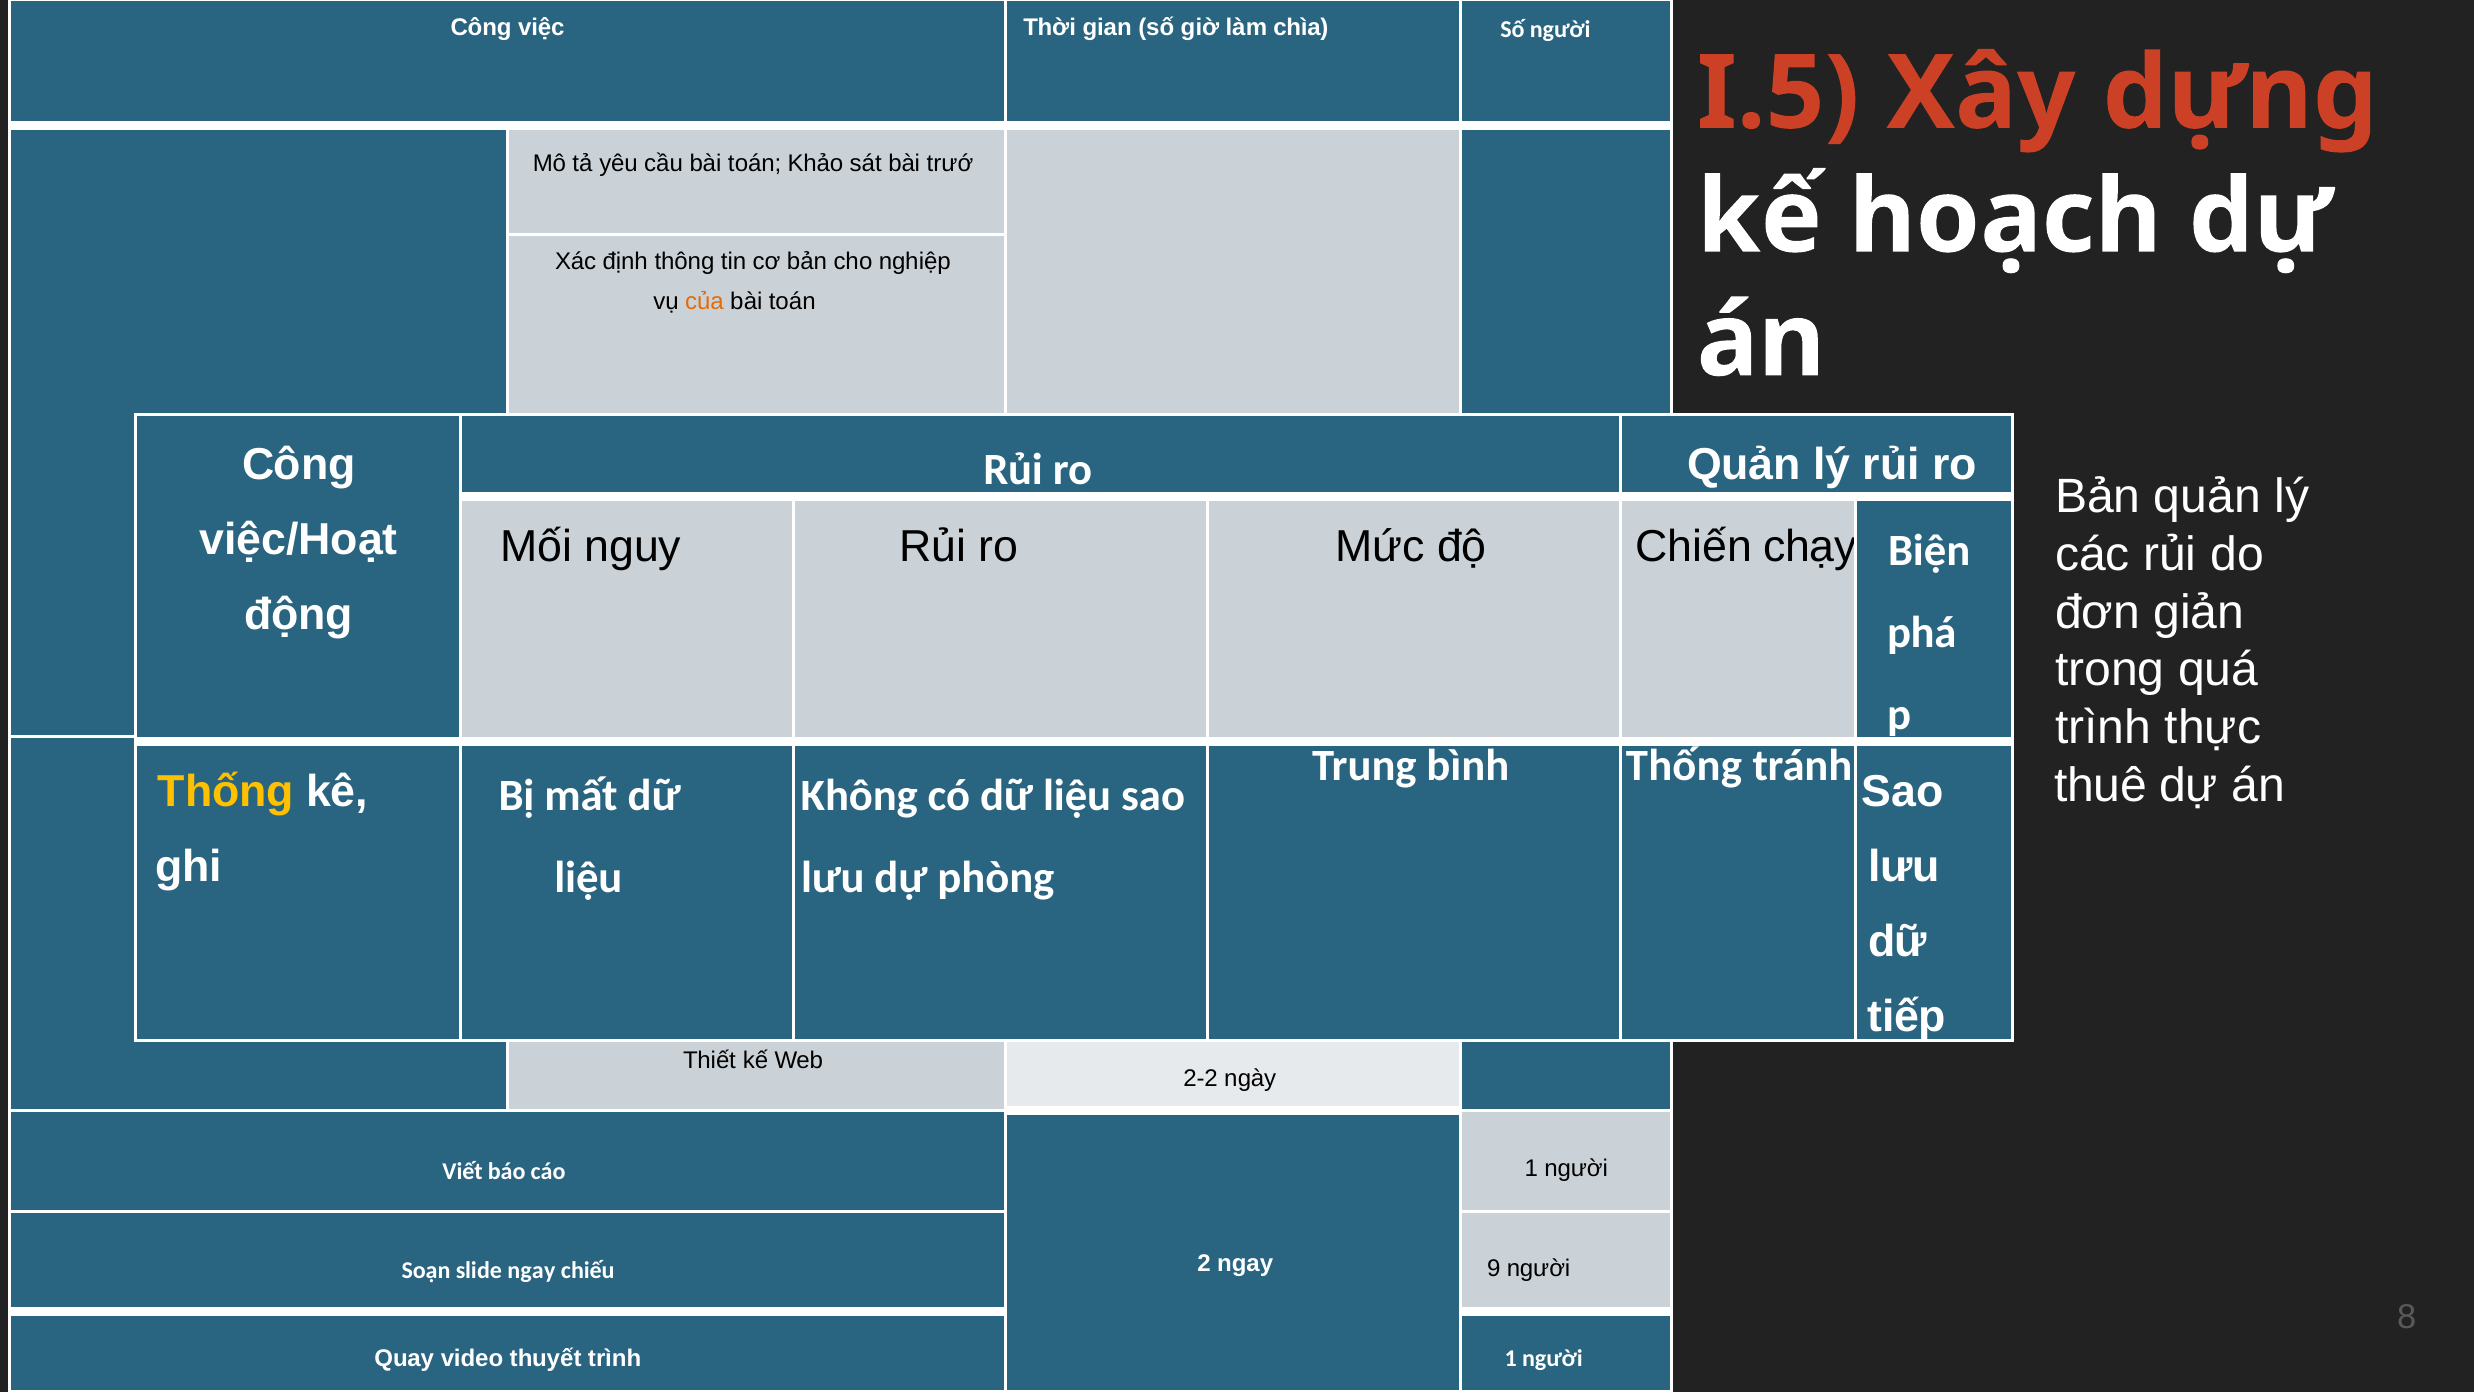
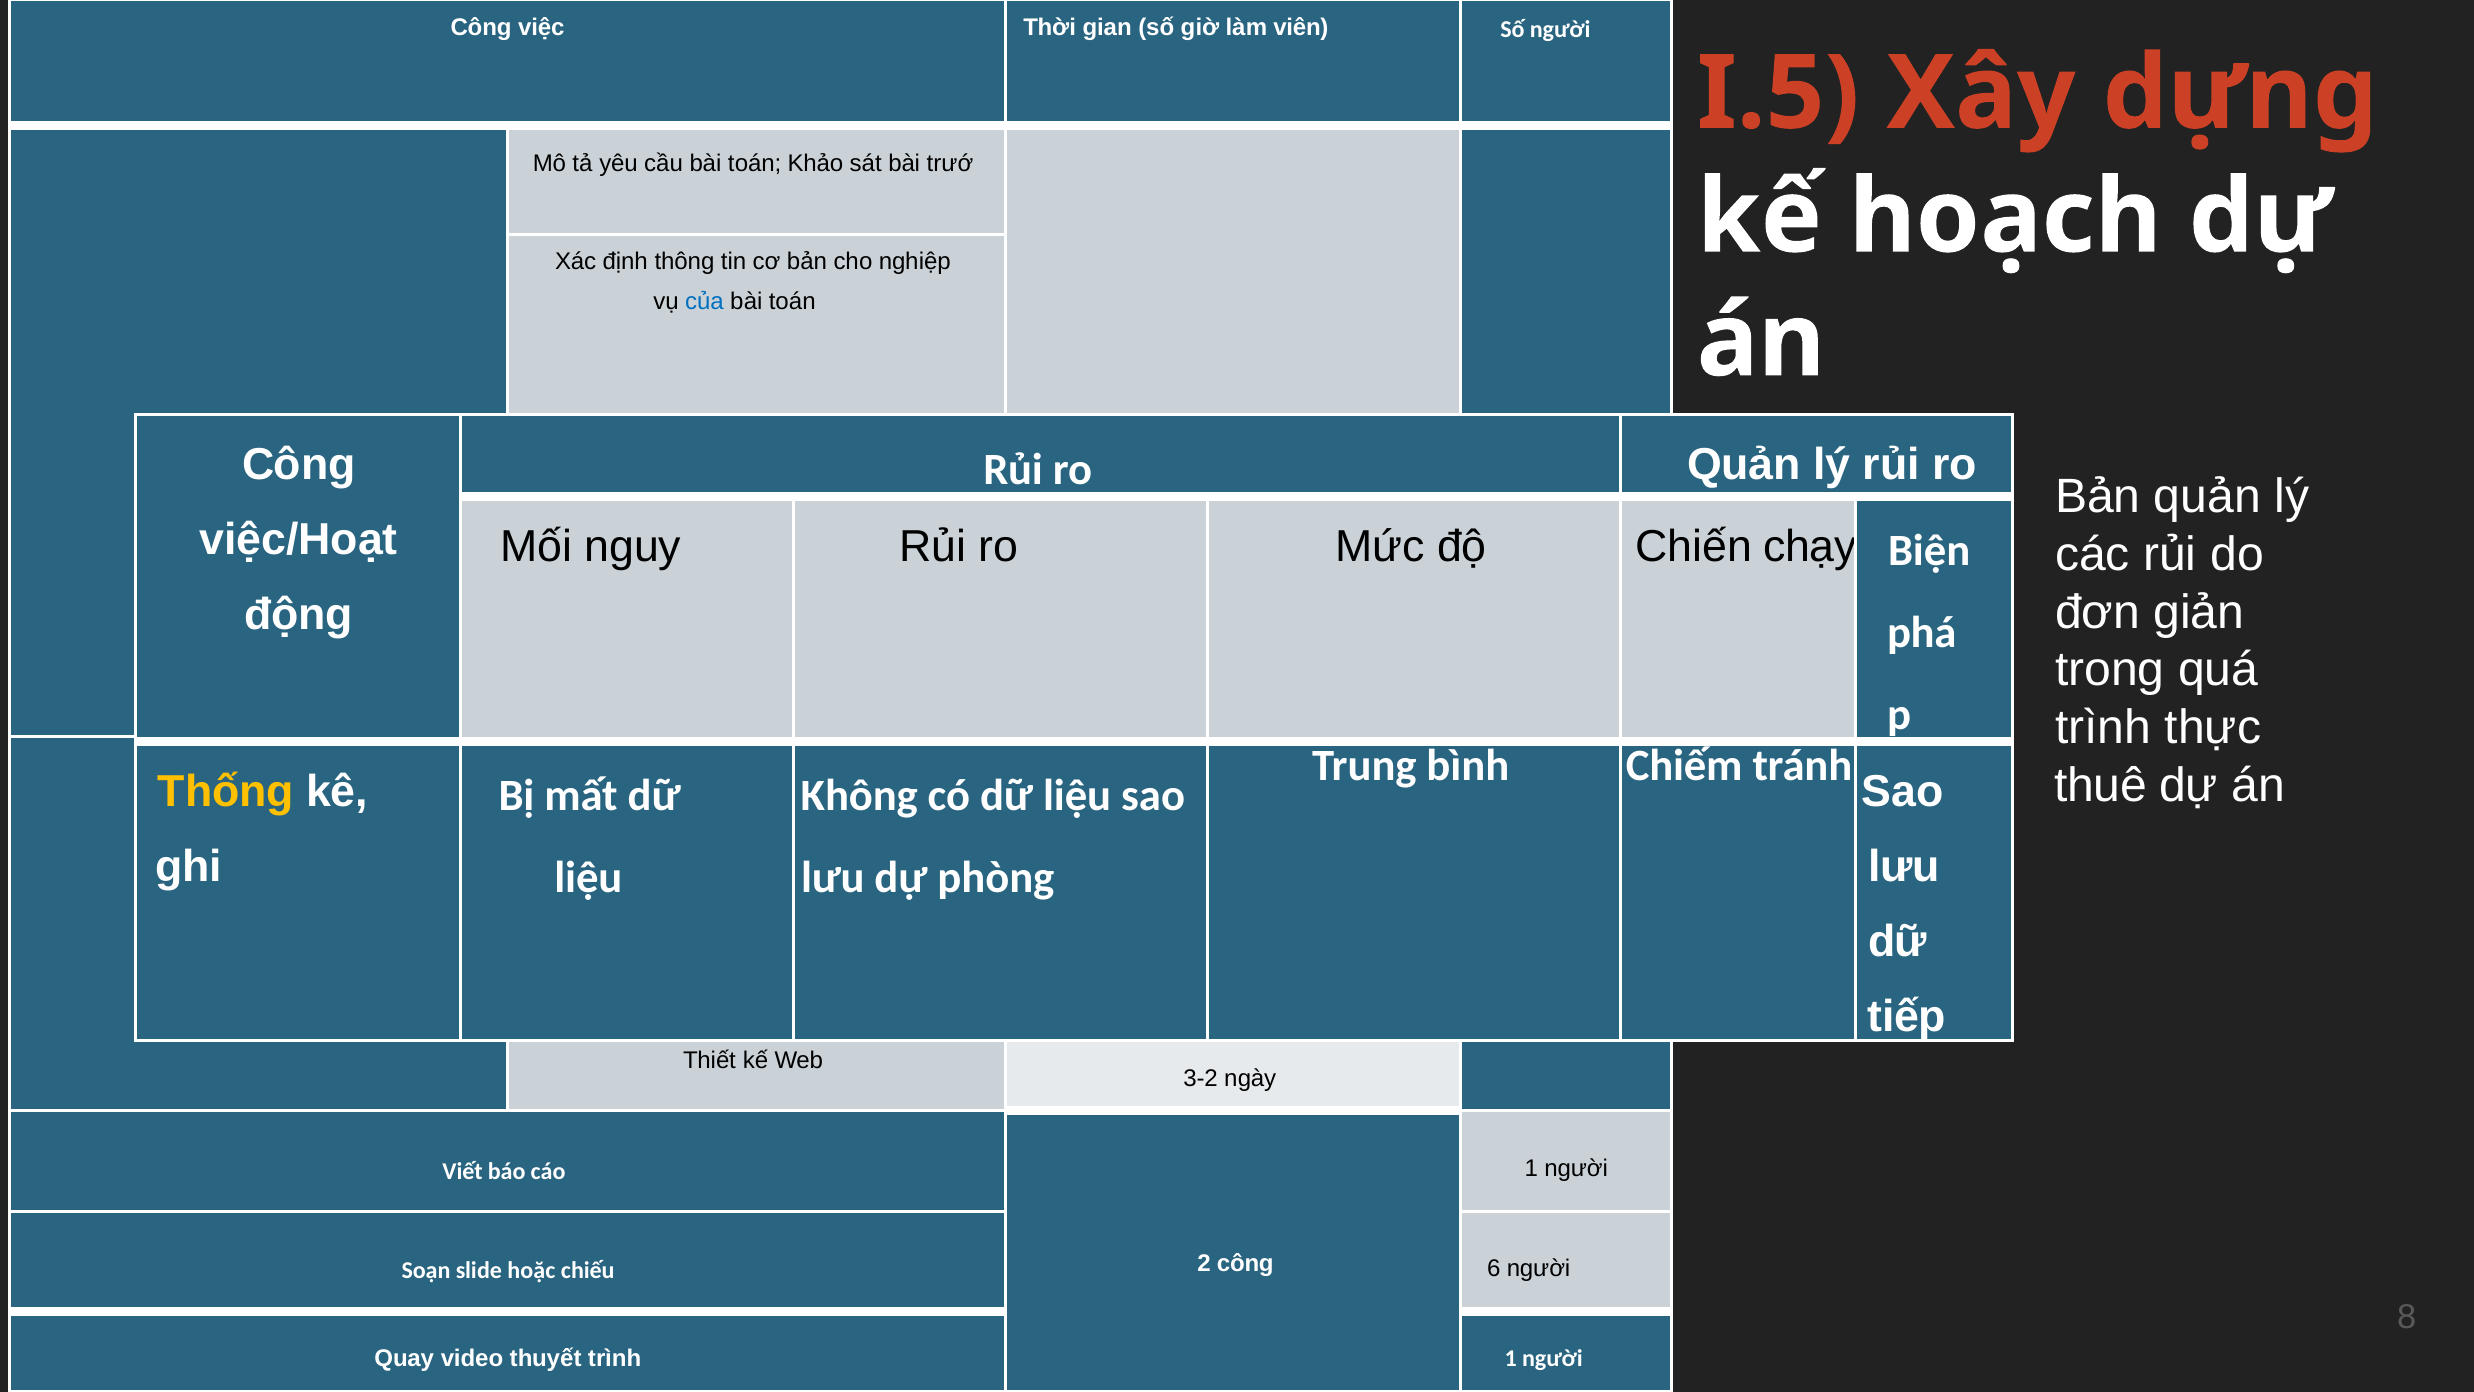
chìa: chìa -> viên (1301, 27)
của colour: orange -> blue (705, 301)
bình Thống: Thống -> Chiếm (1684, 766)
2-2: 2-2 -> 3-2 (1201, 1079)
2 ngay: ngay -> công (1245, 1263)
slide ngay: ngay -> hoặc (531, 1271)
9: 9 -> 6 (1494, 1269)
